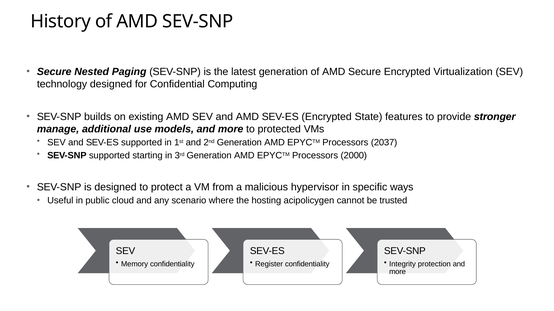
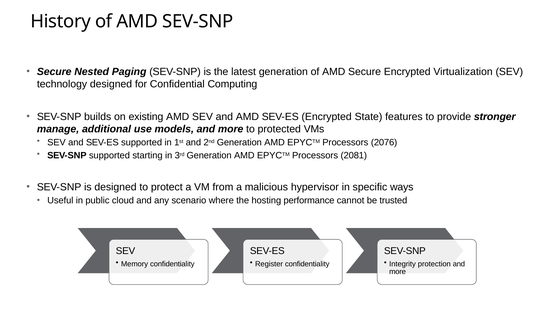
2037: 2037 -> 2076 (384, 143)
2000: 2000 -> 2081 (354, 156)
acipolicygen: acipolicygen -> performance (309, 201)
